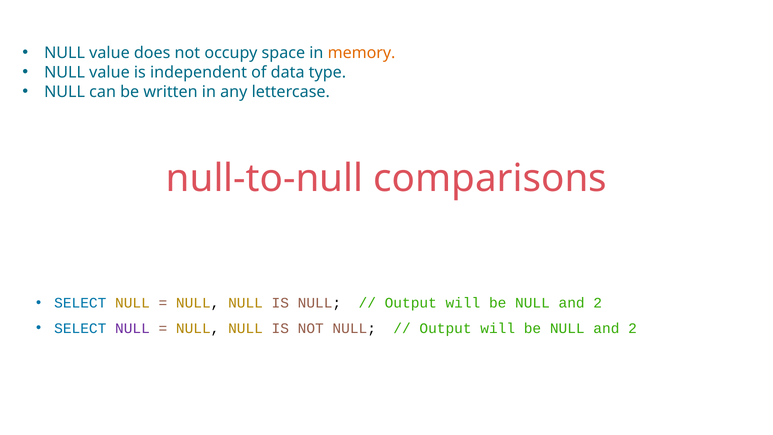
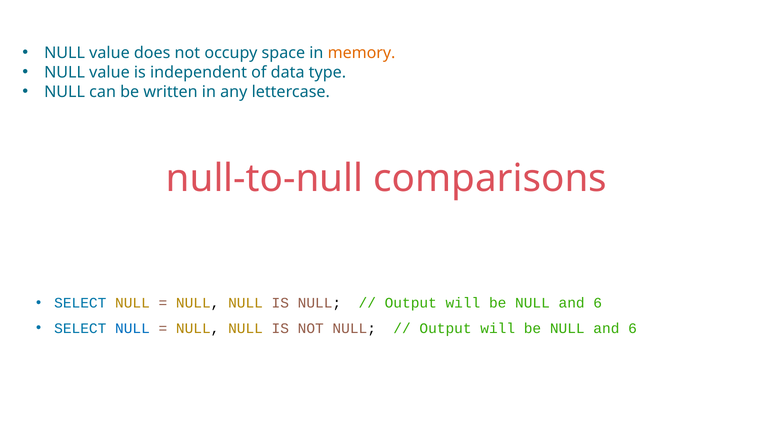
2: 2 -> 6 (598, 303)
NULL colour: purple -> blue (132, 328)
2: 2 -> 6 (633, 328)
